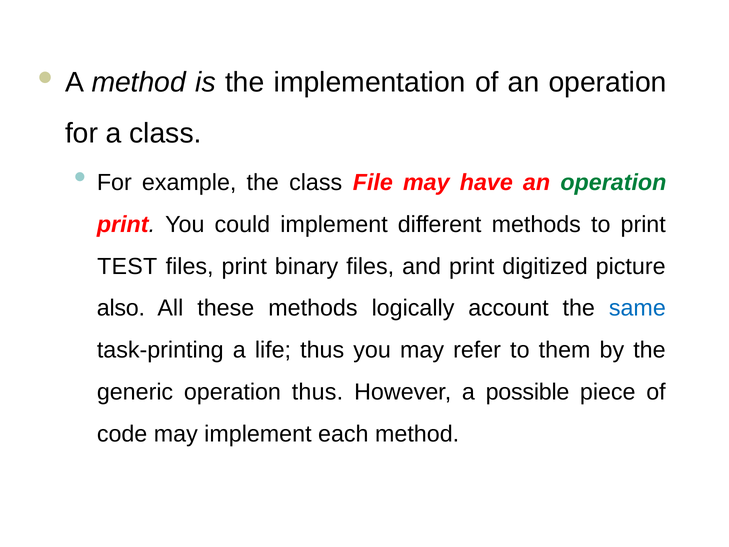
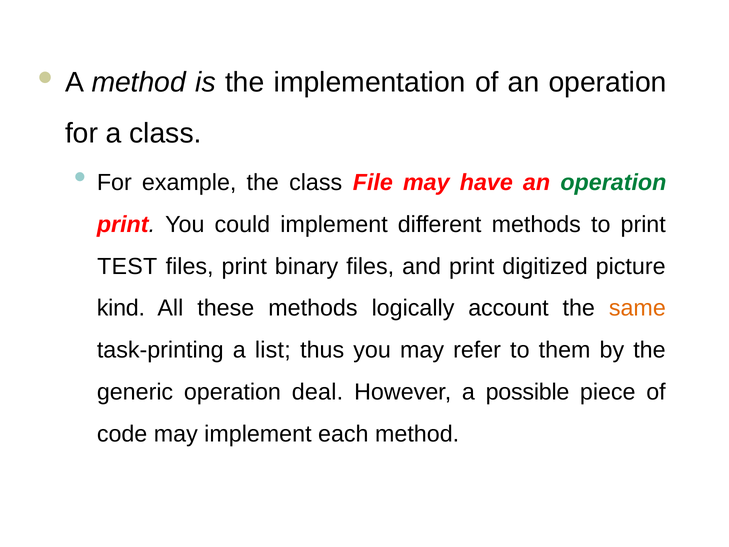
also: also -> kind (121, 308)
same colour: blue -> orange (637, 308)
life: life -> list (273, 350)
operation thus: thus -> deal (317, 392)
